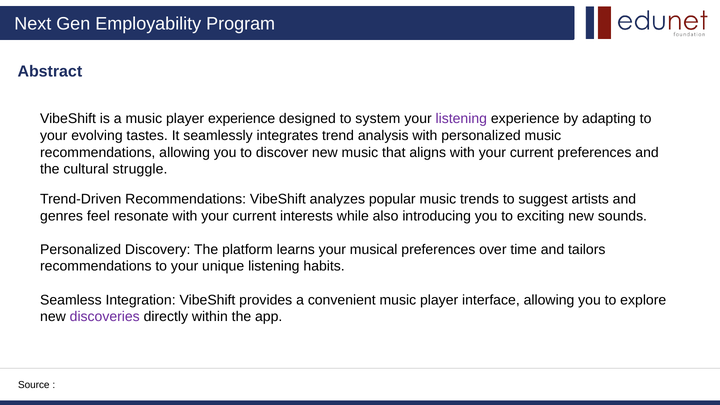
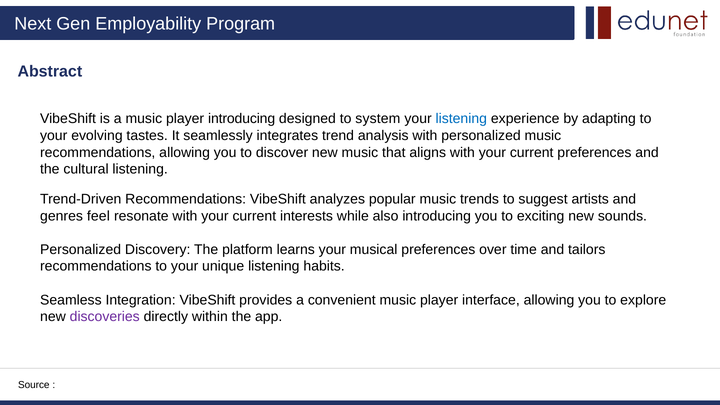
player experience: experience -> introducing (242, 119)
listening colour: purple -> blue (461, 119)
cultural struggle: struggle -> listening (140, 169)
